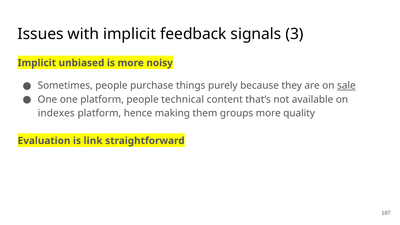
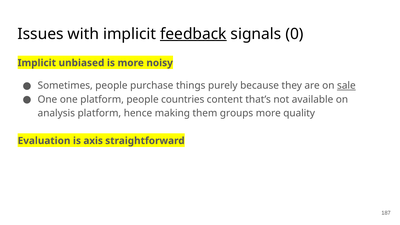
feedback underline: none -> present (193, 34)
3: 3 -> 0 (295, 34)
technical: technical -> countries (183, 99)
indexes: indexes -> analysis (56, 113)
link: link -> axis (93, 141)
